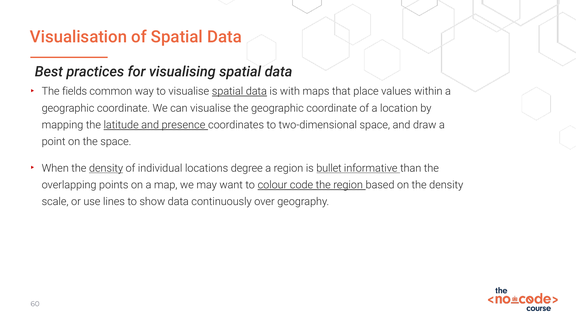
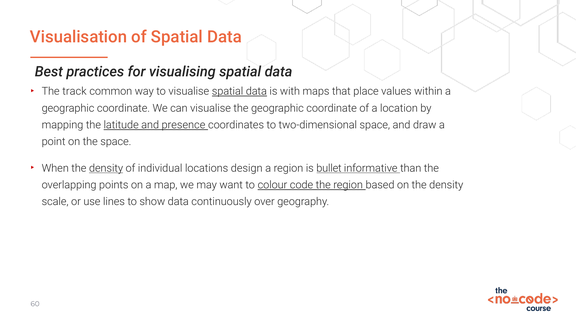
fields: fields -> track (74, 91)
degree: degree -> design (247, 168)
